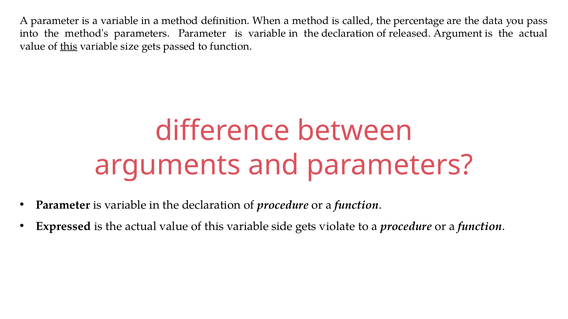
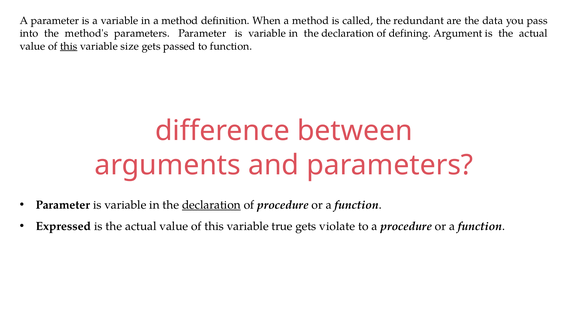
percentage: percentage -> redundant (419, 21)
released: released -> defining (410, 34)
declaration underline: none -> present (211, 205)
side: side -> true (282, 227)
